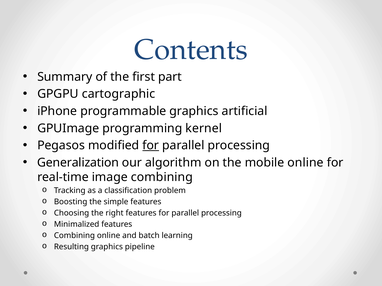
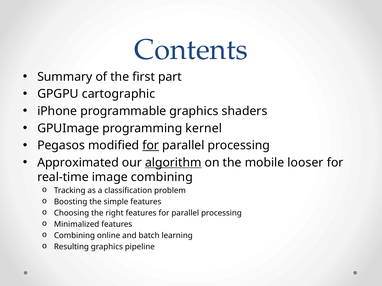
artificial: artificial -> shaders (245, 111)
Generalization: Generalization -> Approximated (78, 163)
algorithm underline: none -> present (173, 163)
mobile online: online -> looser (305, 163)
